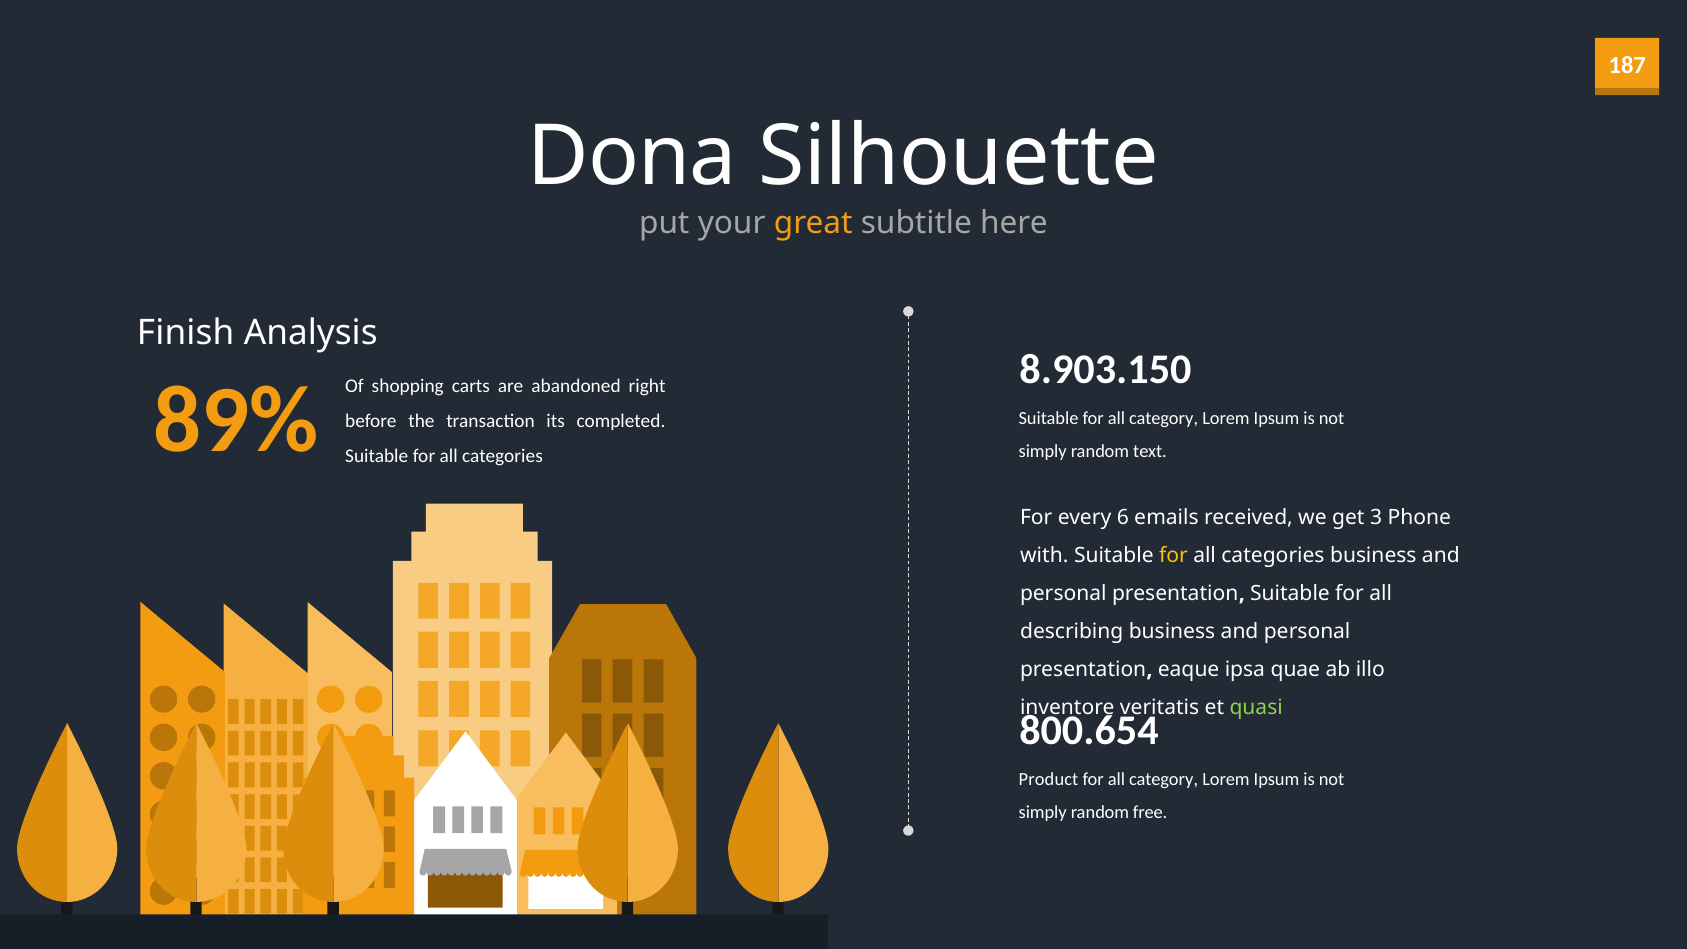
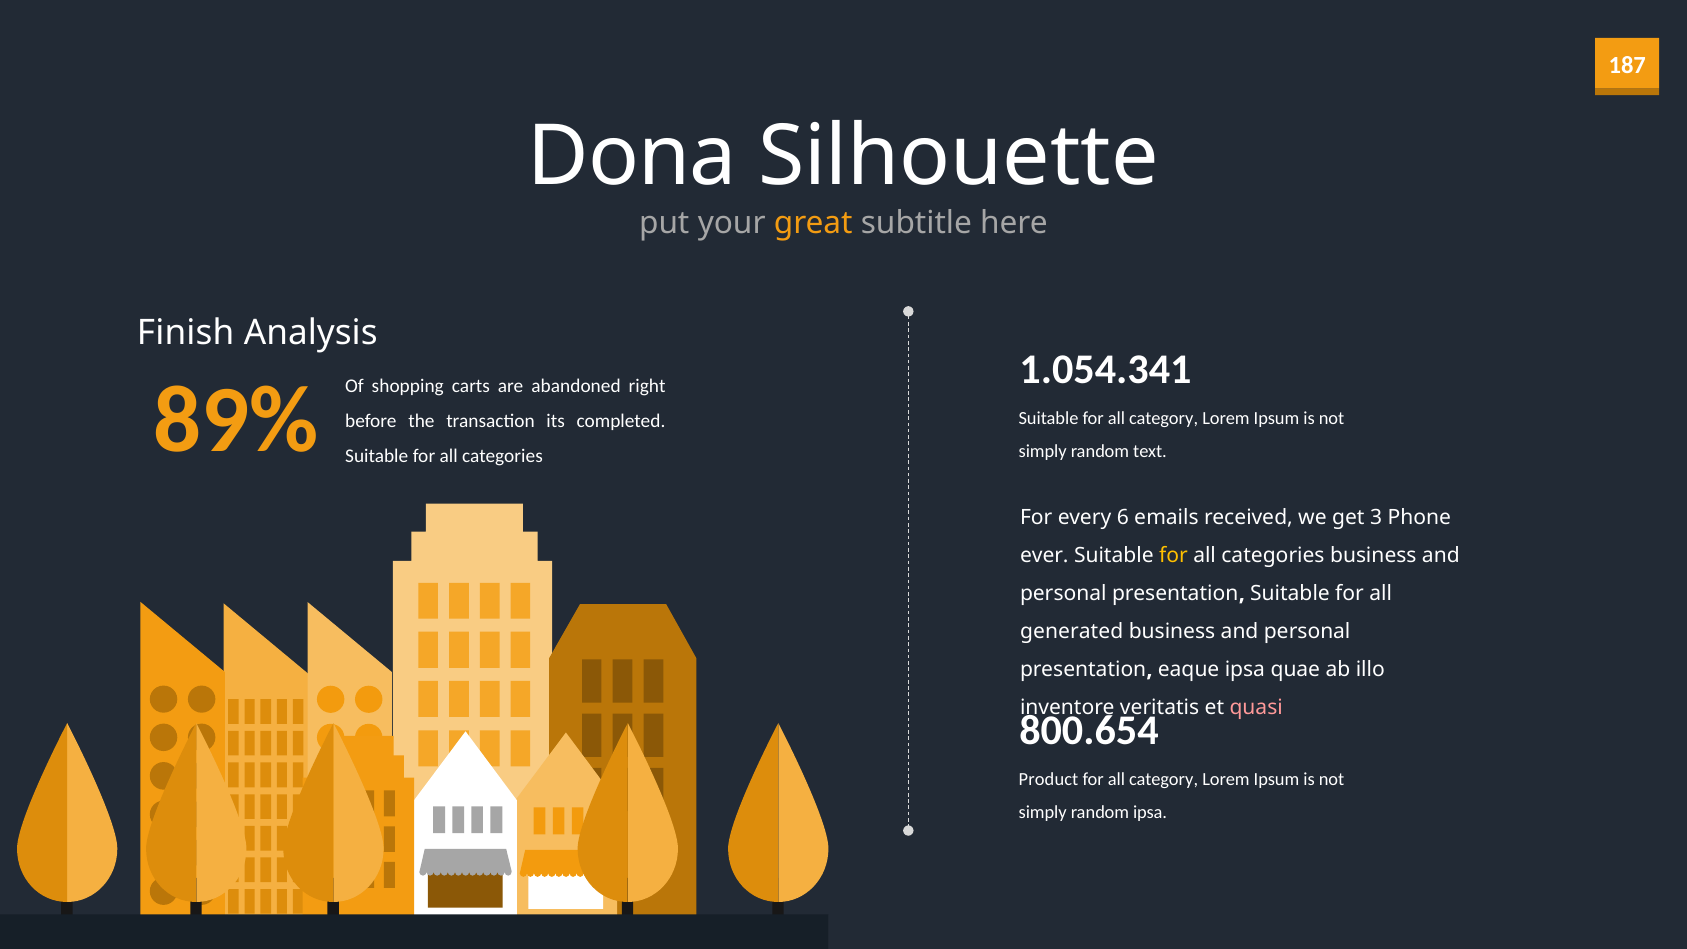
8.903.150: 8.903.150 -> 1.054.341 (1105, 370)
with: with -> ever (1044, 556)
describing: describing -> generated (1072, 632)
quasi colour: light green -> pink (1256, 708)
random free: free -> ipsa (1150, 812)
